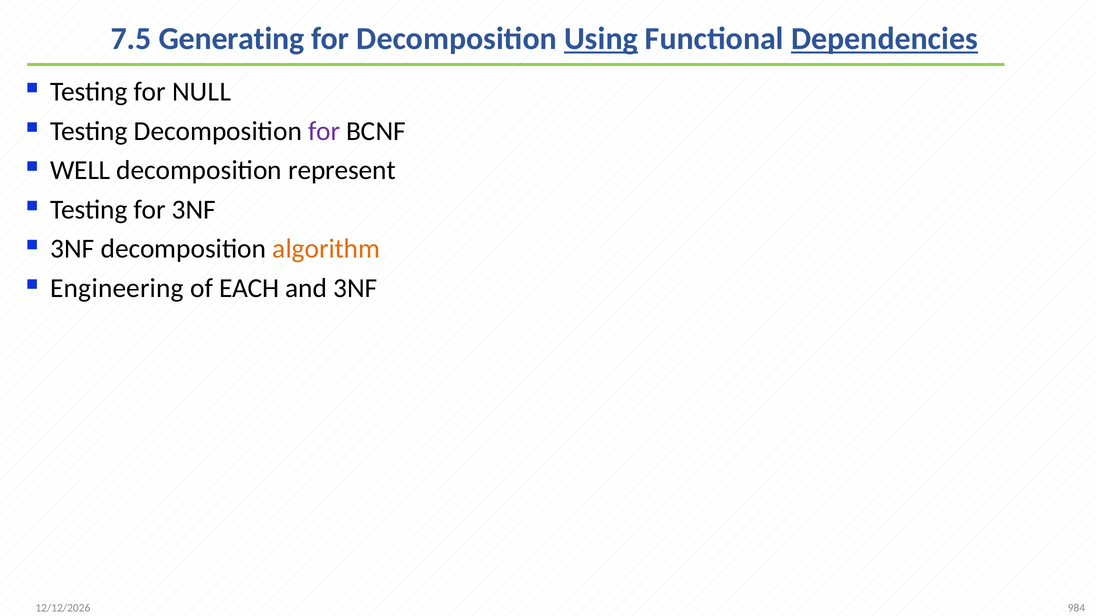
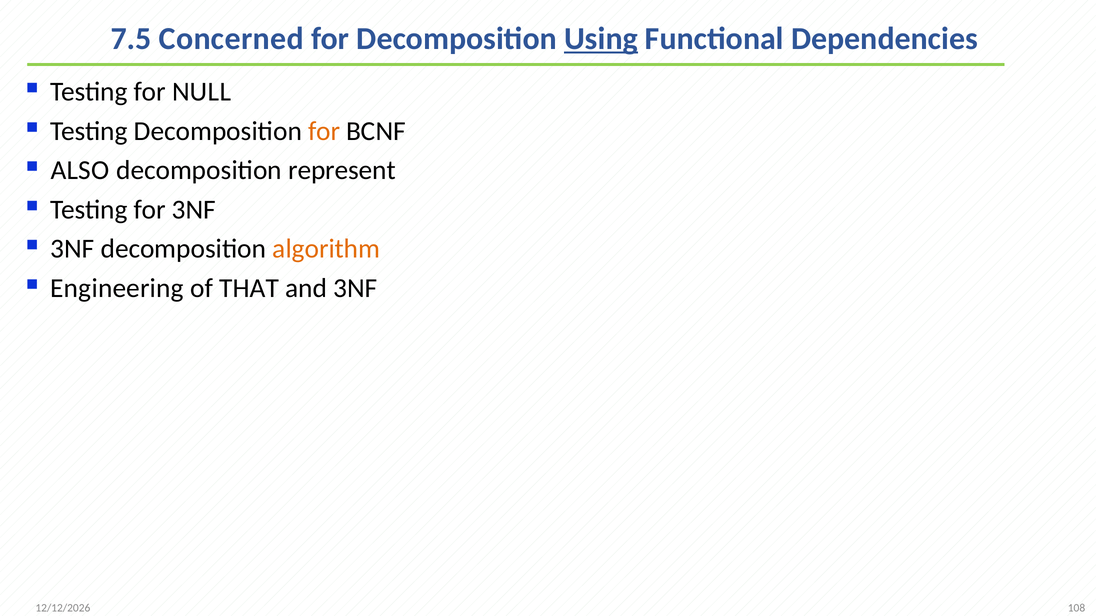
Generating: Generating -> Concerned (231, 39)
Dependencies underline: present -> none (884, 39)
for colour: purple -> orange (324, 131)
WELL: WELL -> ALSO (80, 170)
EACH: EACH -> THAT (249, 288)
984: 984 -> 108 (1077, 608)
